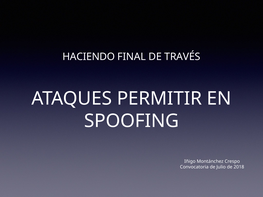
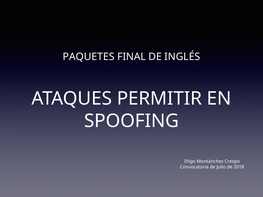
HACIENDO: HACIENDO -> PAQUETES (89, 57)
TRAVÉS: TRAVÉS -> INGLÉS (182, 57)
